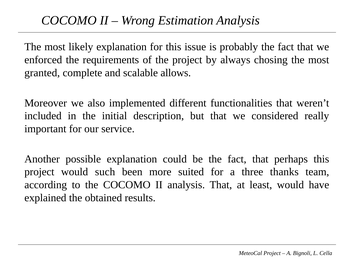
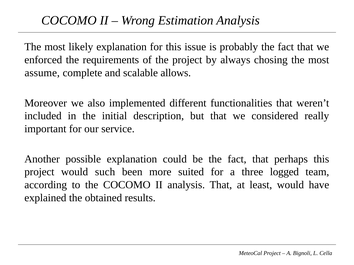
granted: granted -> assume (42, 73)
thanks: thanks -> logged (284, 172)
